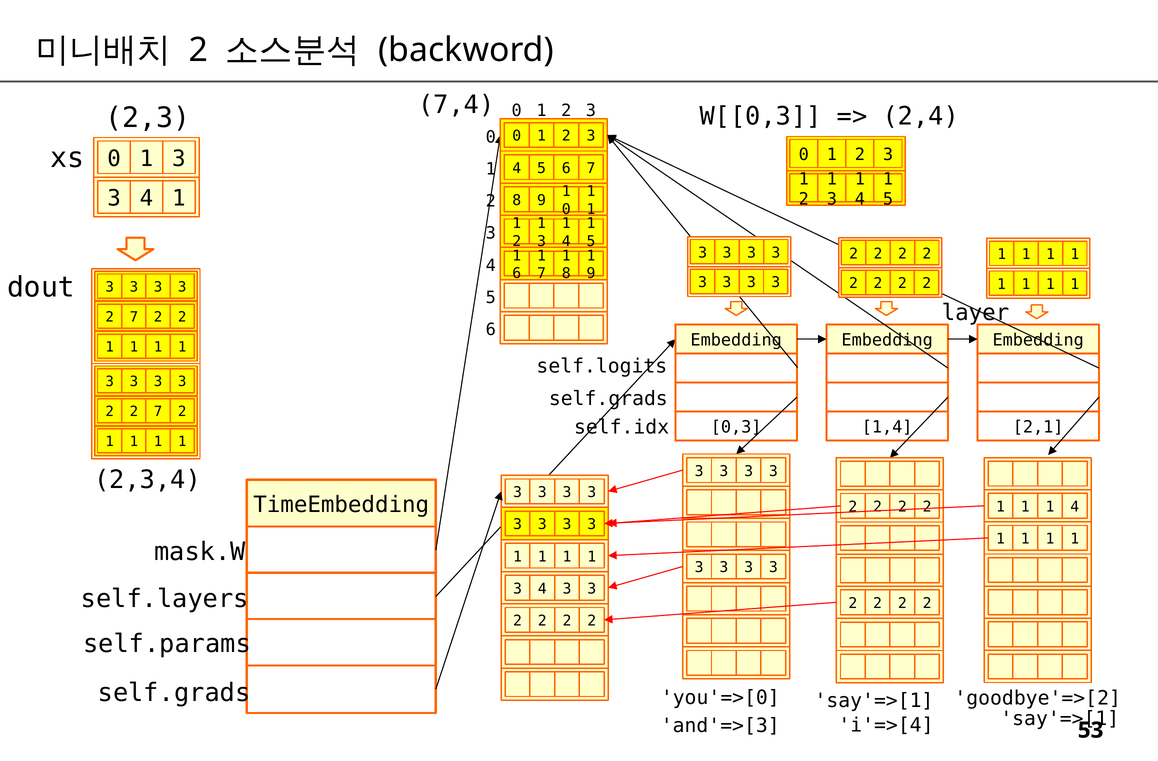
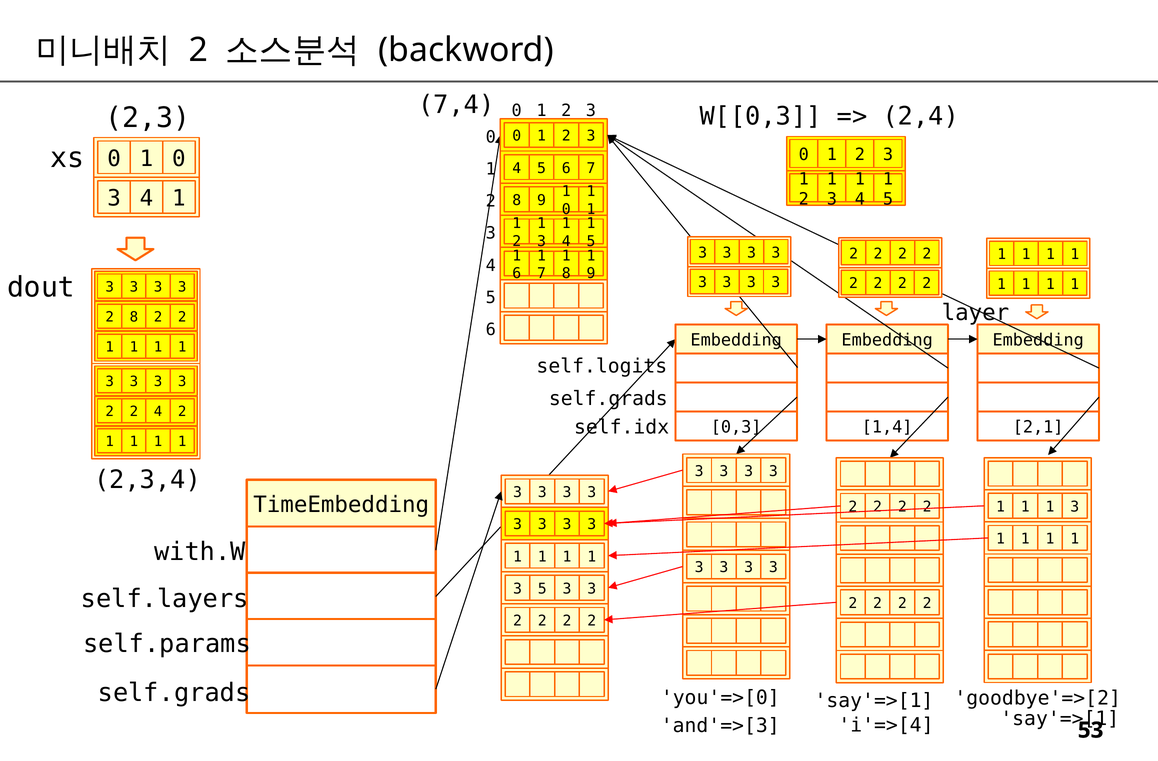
0 1 3: 3 -> 0 (179, 159)
7: 7 -> 8 (134, 317)
2 2 7: 7 -> 4 (158, 412)
4: 4 -> 3 (1075, 507)
mask.W: mask.W -> with.W (200, 552)
4: 4 -> 5 (542, 588)
